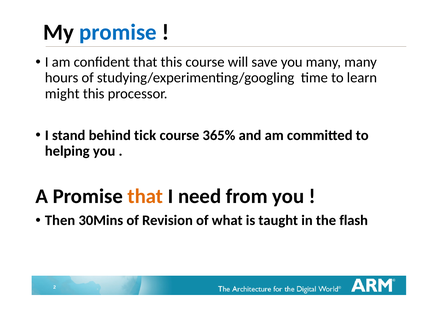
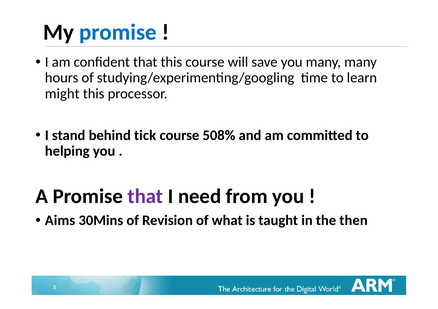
365%: 365% -> 508% (219, 136)
that colour: orange -> purple (145, 197)
Then: Then -> Aims (60, 221)
flash: flash -> then (354, 221)
